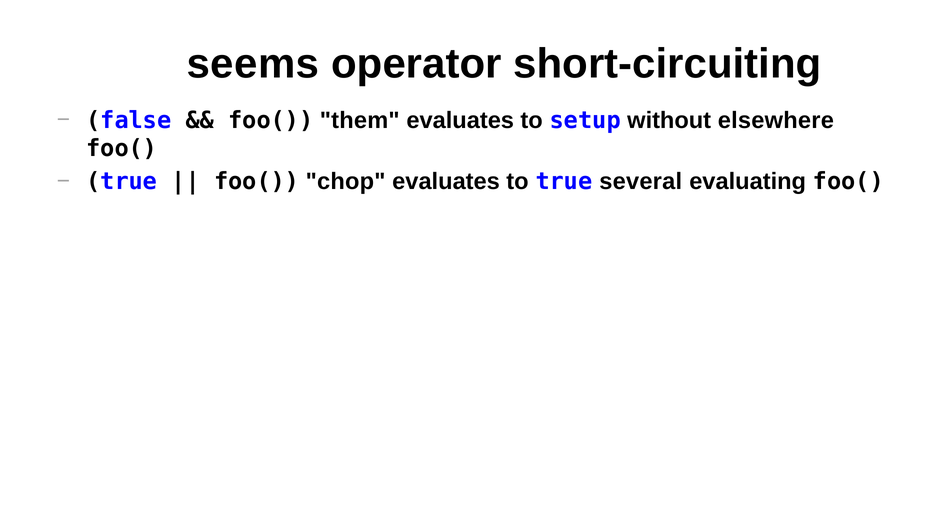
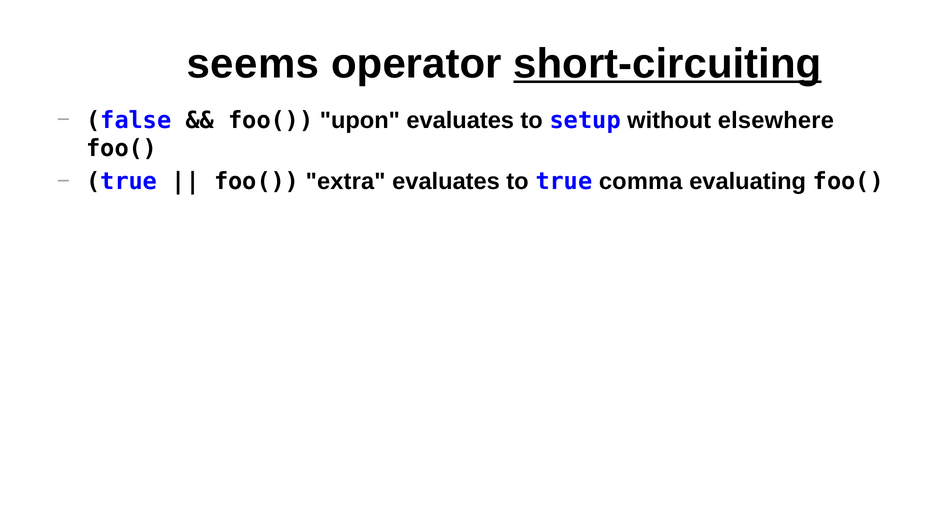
short-circuiting underline: none -> present (667, 64)
them: them -> upon (360, 120)
chop: chop -> extra (346, 182)
several: several -> comma (641, 182)
